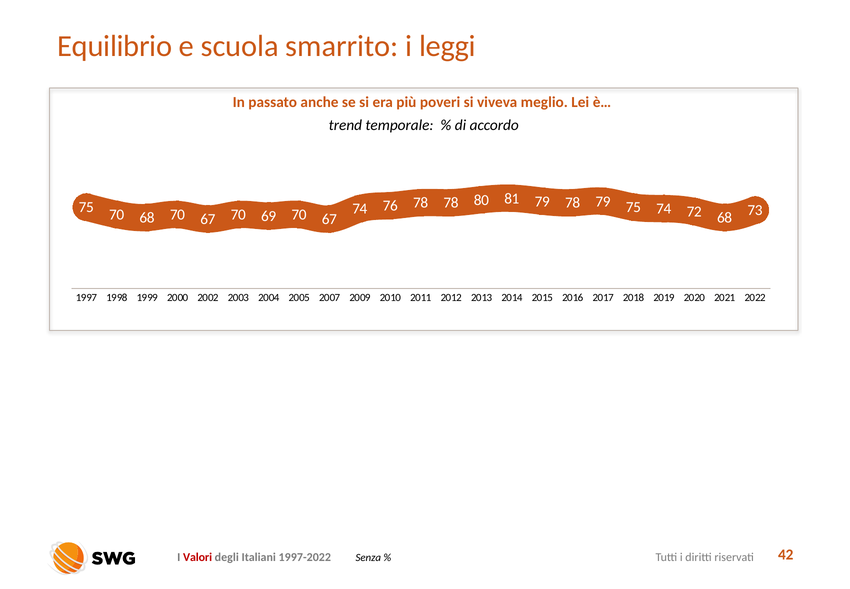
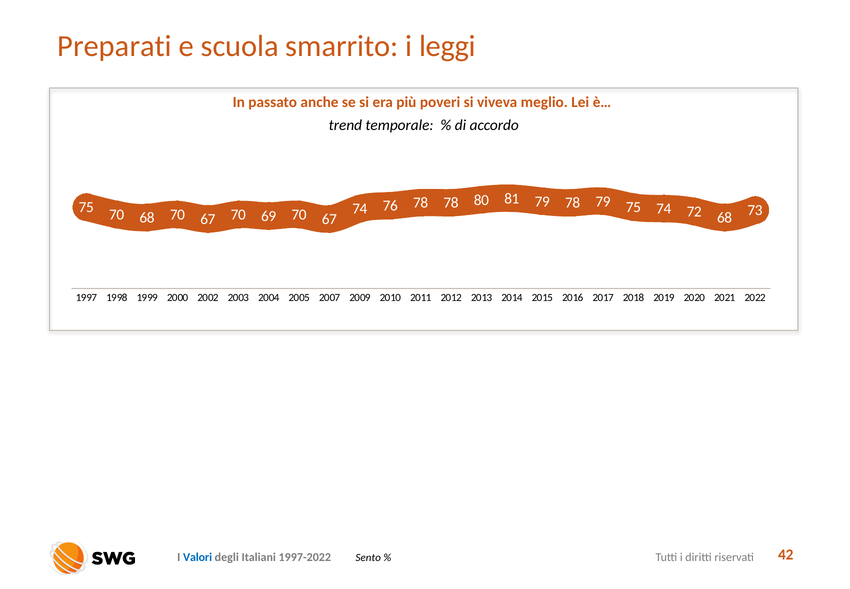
Equilibrio: Equilibrio -> Preparati (115, 46)
Valori colour: red -> blue (198, 557)
Senza: Senza -> Sento (368, 557)
